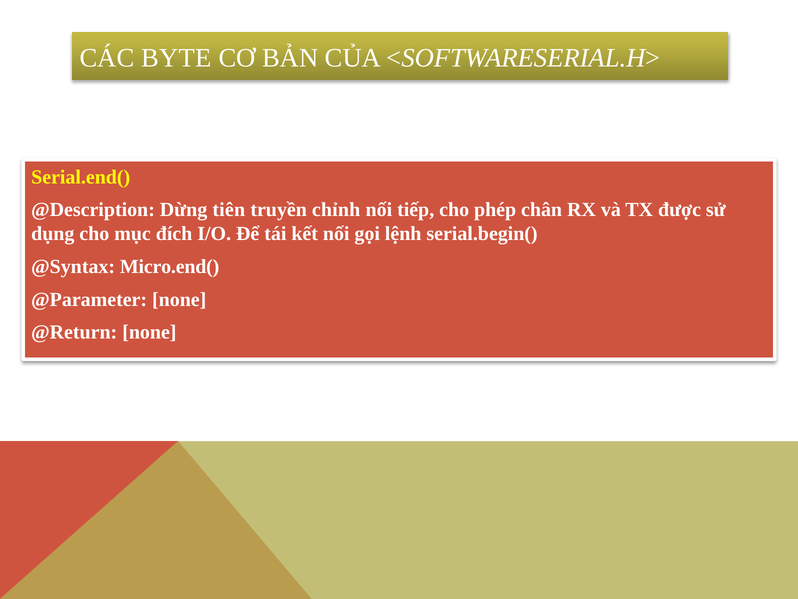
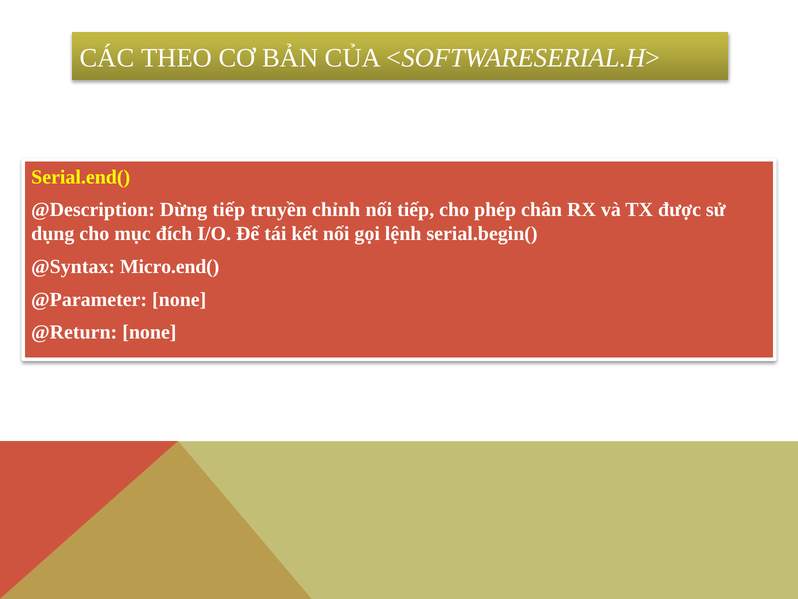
BYTE: BYTE -> THEO (177, 58)
Dừng tiên: tiên -> tiếp (229, 210)
